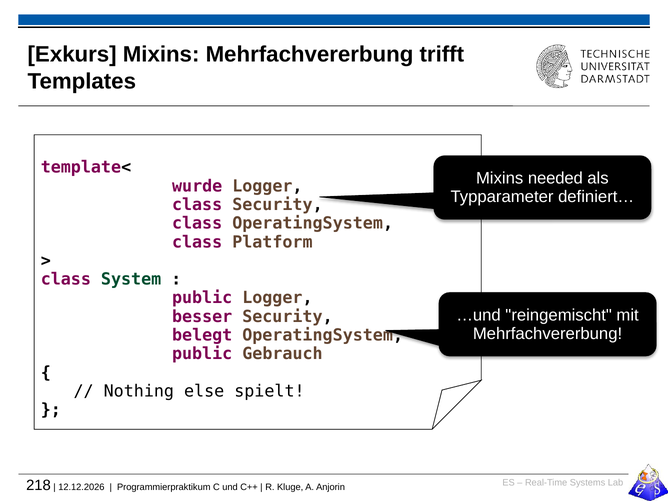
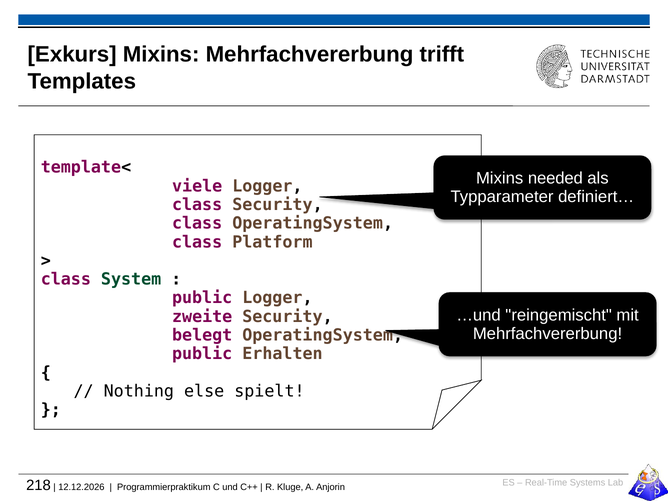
wurde: wurde -> viele (197, 186)
besser: besser -> zweite (202, 317)
Gebrauch: Gebrauch -> Erhalten (282, 354)
